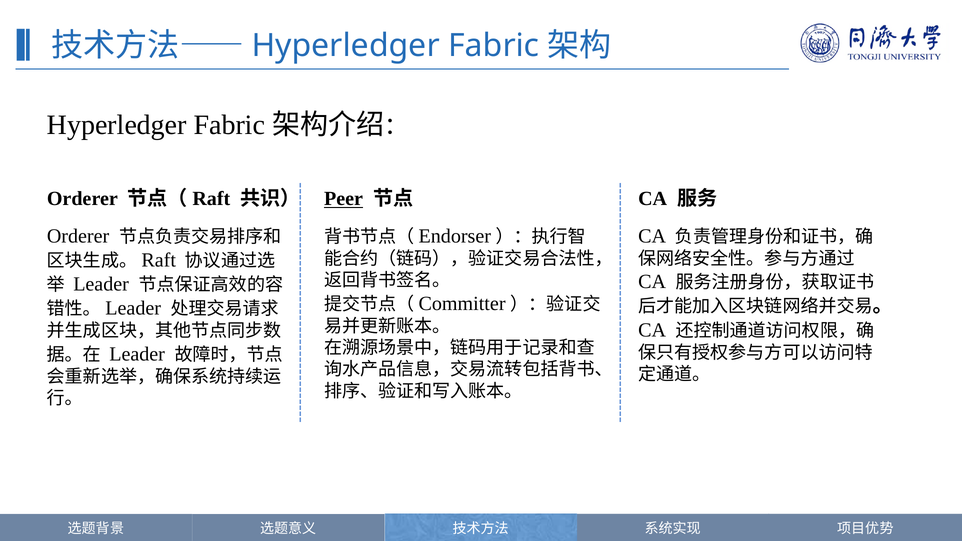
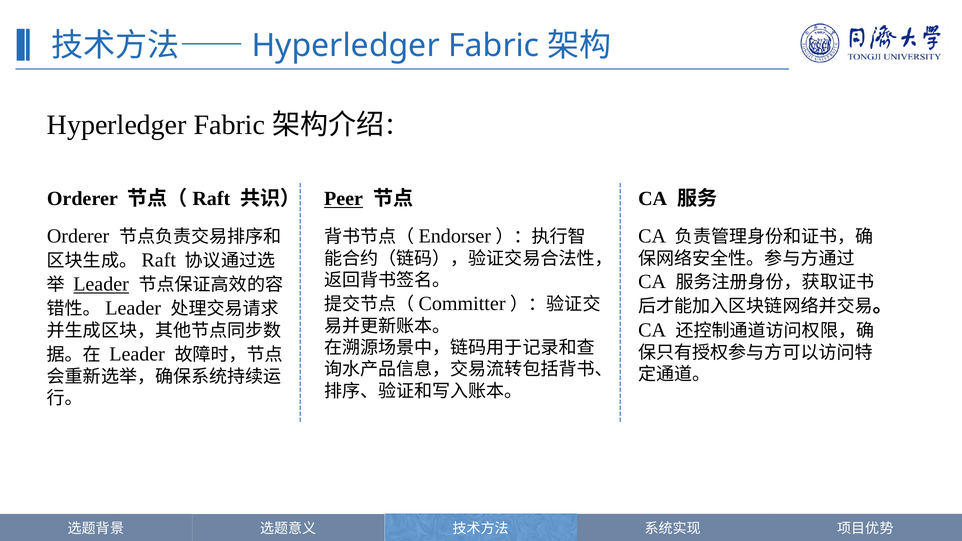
Leader underline: none -> present (101, 284)
